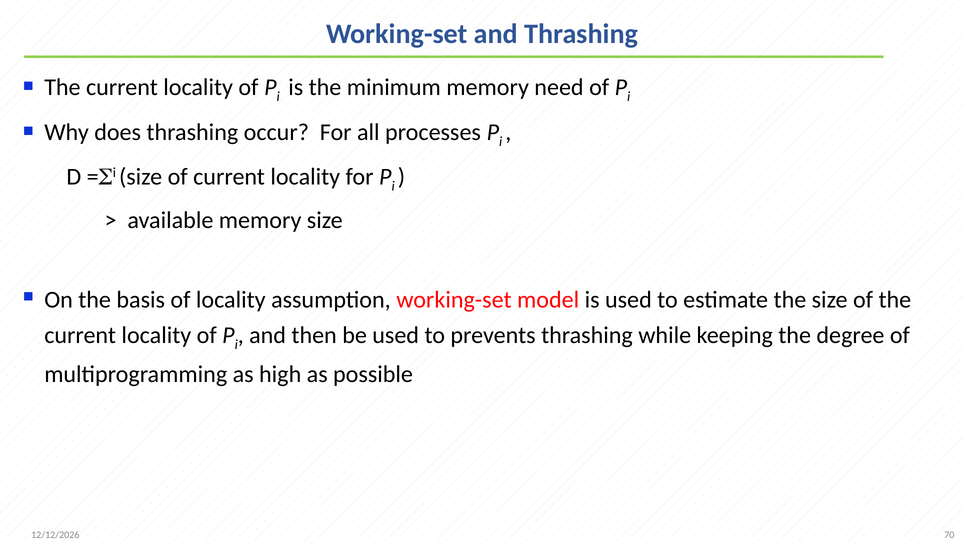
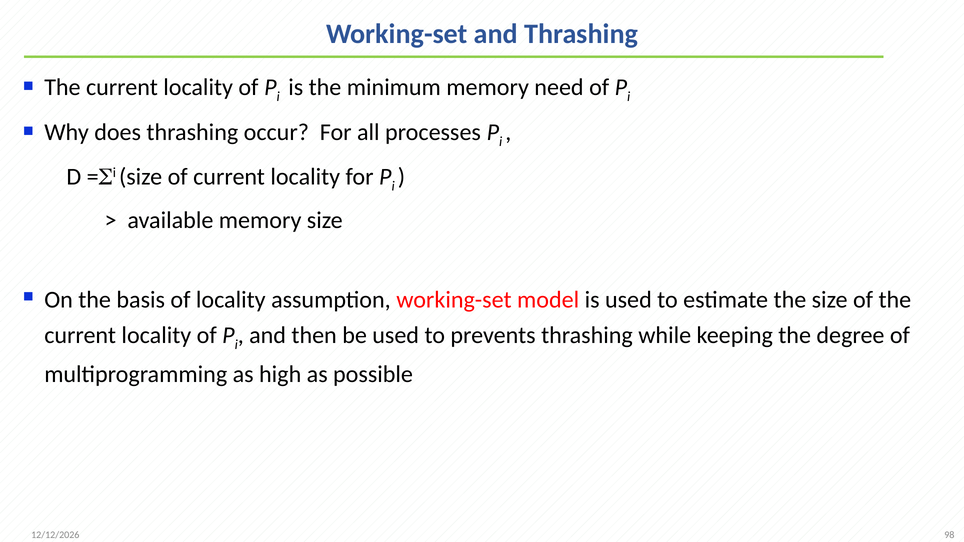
70: 70 -> 98 (949, 535)
